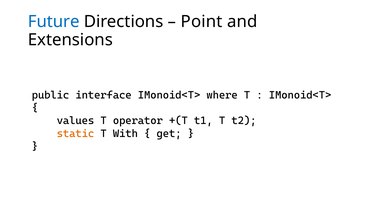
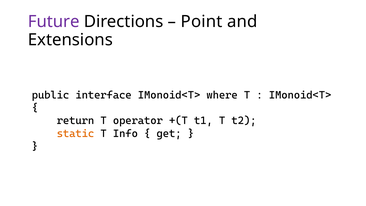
Future colour: blue -> purple (54, 22)
values: values -> return (75, 121)
With: With -> Info (125, 133)
